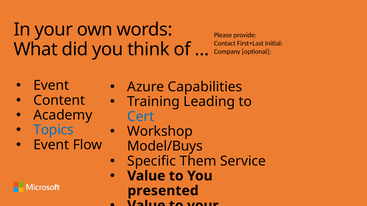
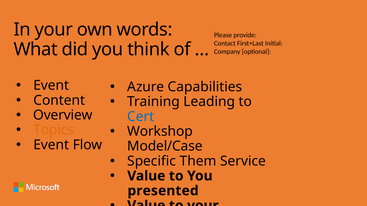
Academy: Academy -> Overview (63, 115)
Topics colour: blue -> orange (54, 130)
Model/Buys: Model/Buys -> Model/Case (165, 147)
